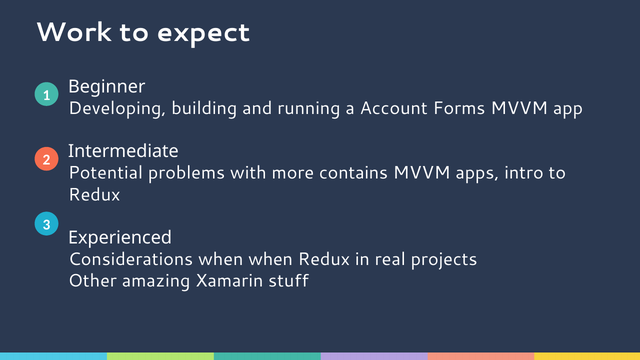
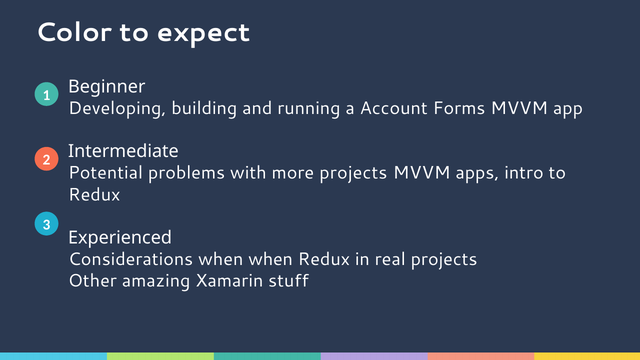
Work: Work -> Color (74, 32)
more contains: contains -> projects (353, 173)
